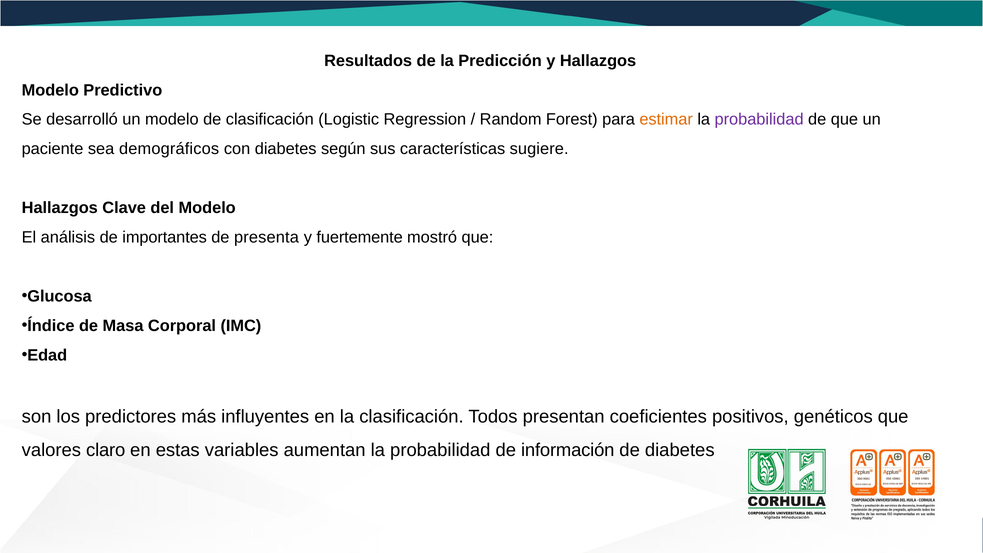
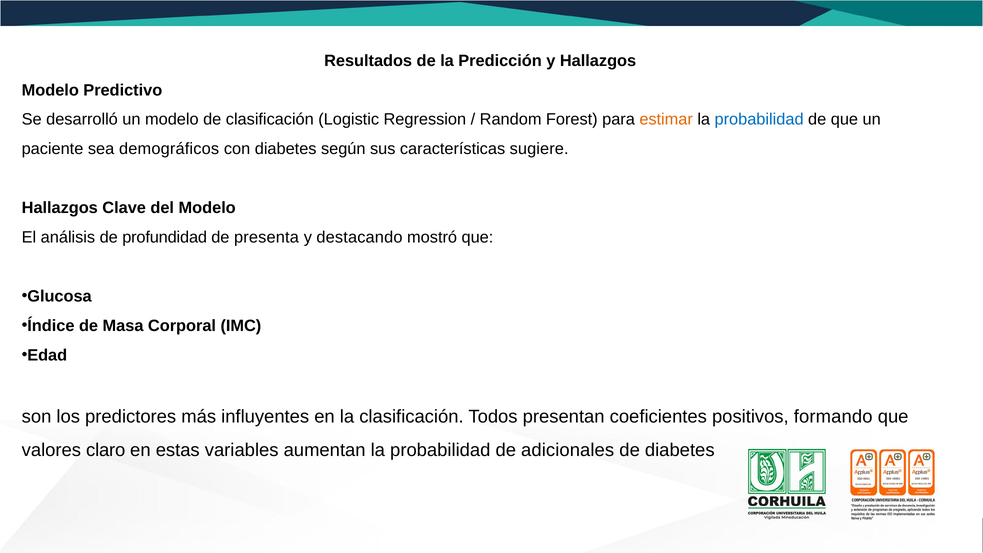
probabilidad colour: purple -> blue (759, 120)
importantes: importantes -> profundidad (165, 237)
fuertemente: fuertemente -> destacando (359, 237)
genéticos: genéticos -> formando (833, 417)
información: información -> adicionales (568, 450)
